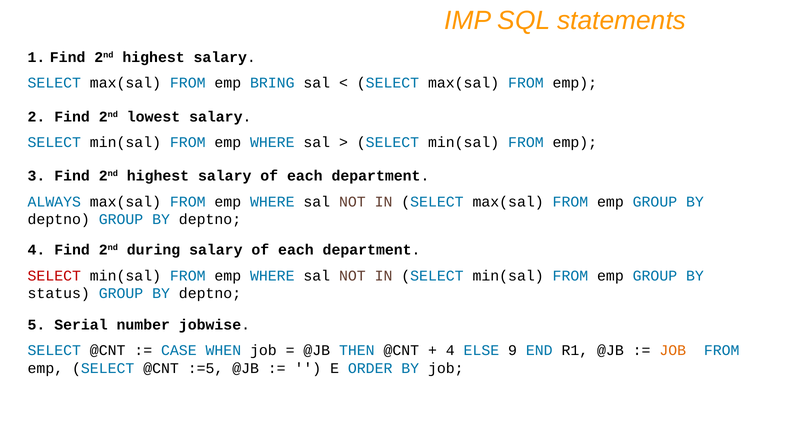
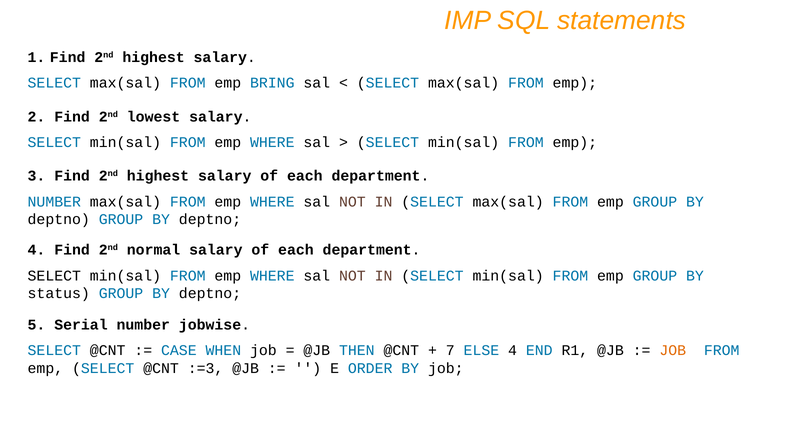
ALWAYS: ALWAYS -> NUMBER (54, 202)
during: during -> normal (154, 250)
SELECT colour: red -> black (54, 276)
4: 4 -> 7 (450, 350)
ELSE 9: 9 -> 4 (513, 350)
:=5: :=5 -> :=3 (206, 368)
